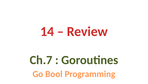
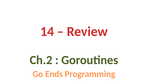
Ch.7: Ch.7 -> Ch.2 (41, 60)
Bool: Bool -> Ends (54, 73)
